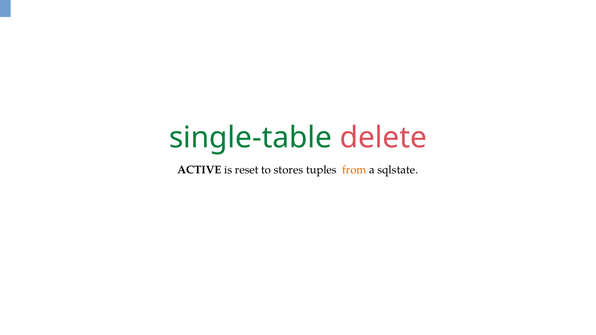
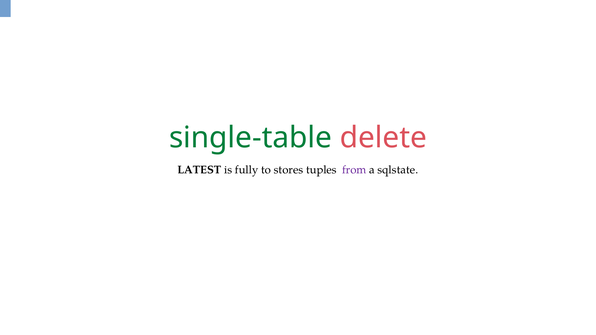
ACTIVE: ACTIVE -> LATEST (199, 170)
reset: reset -> fully (247, 170)
from colour: orange -> purple (354, 170)
